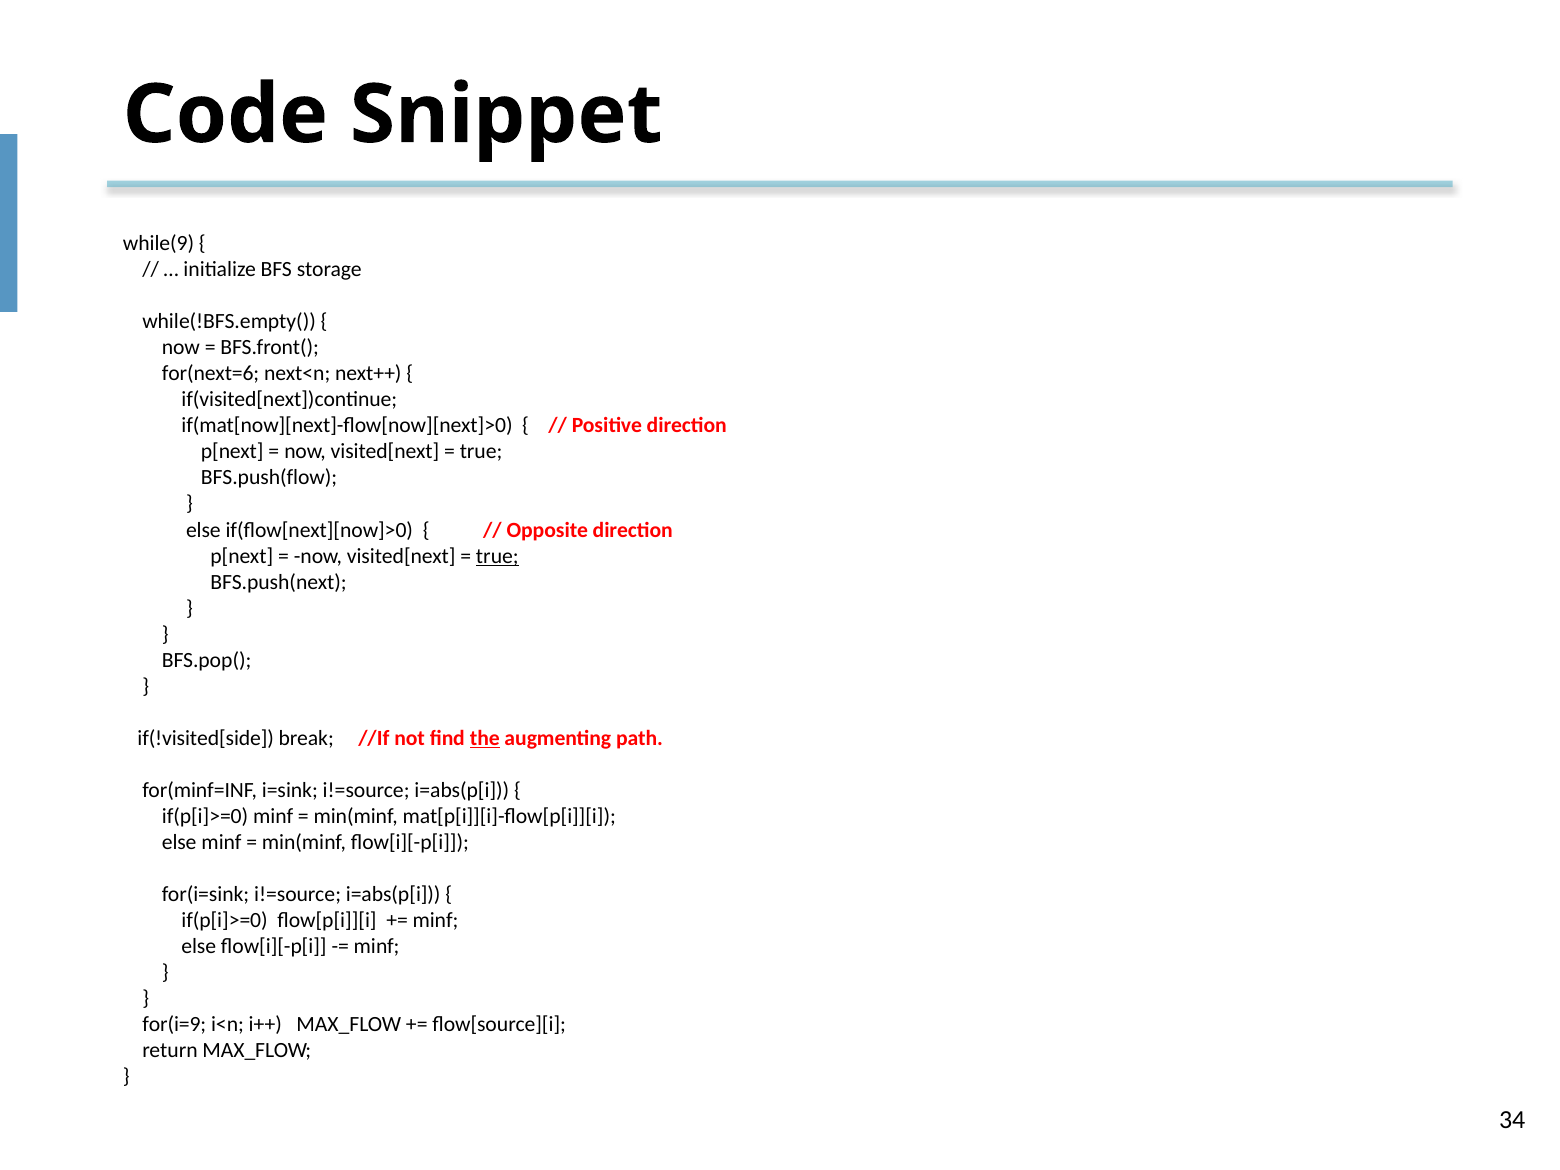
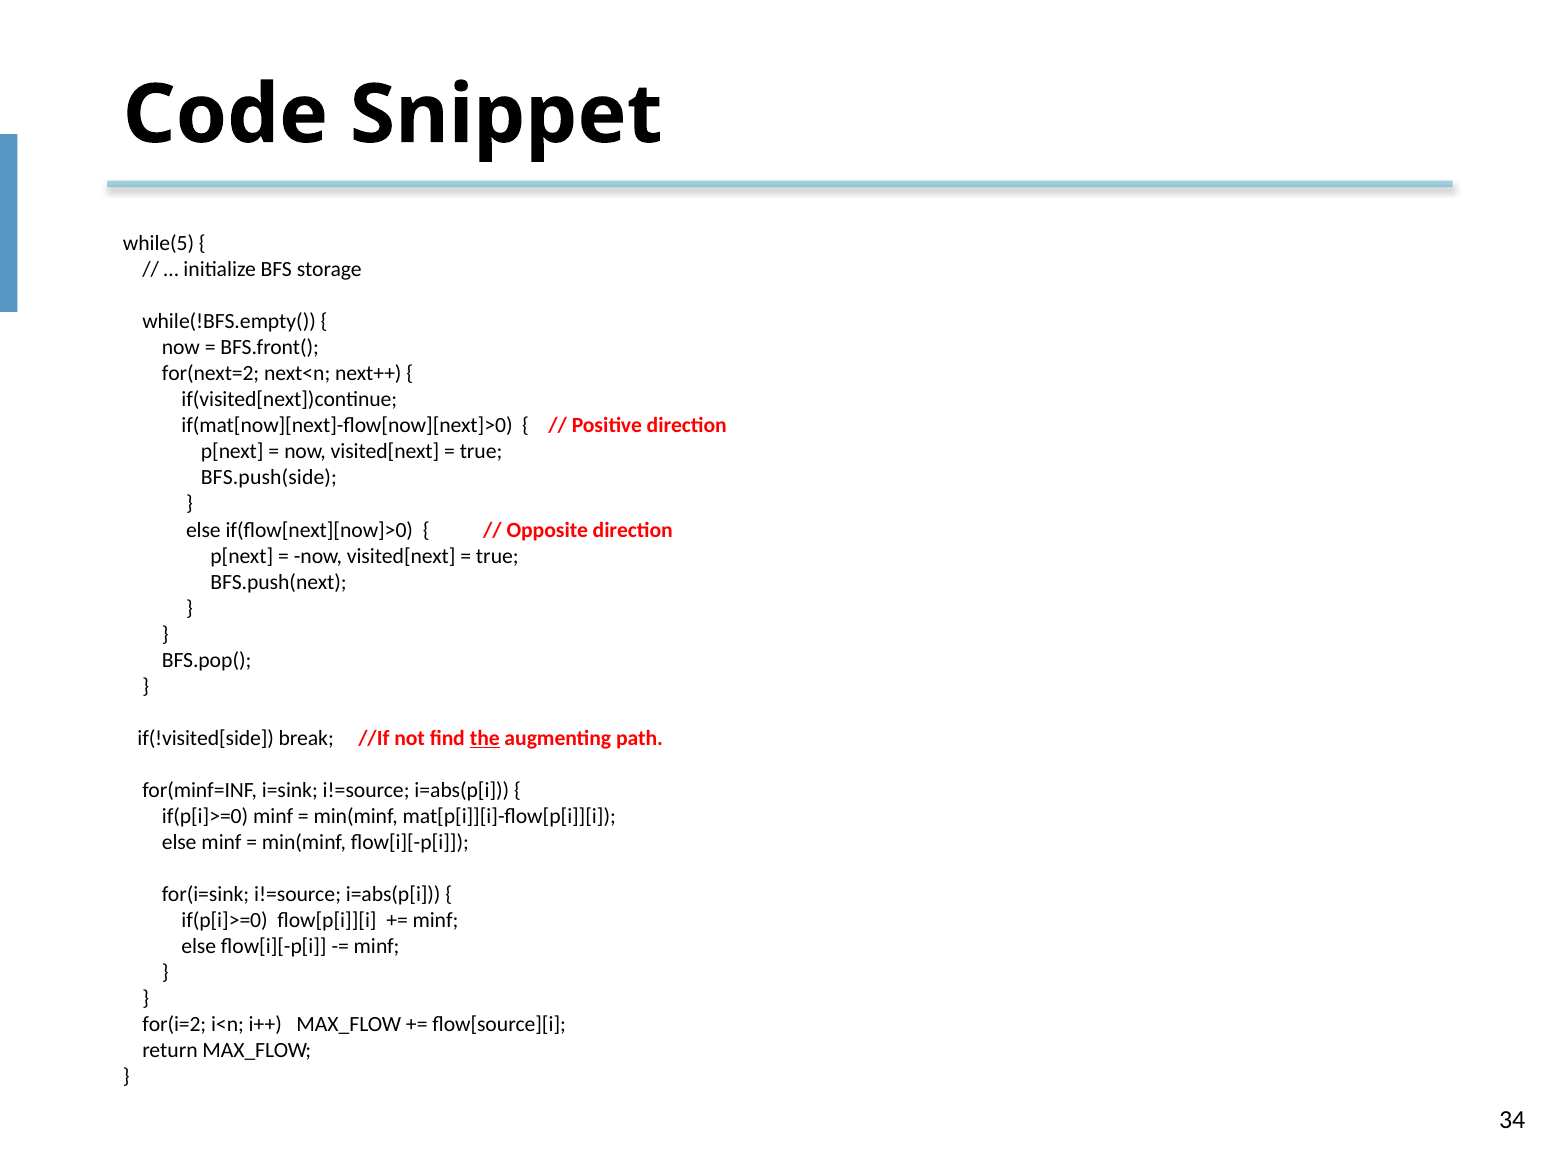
while(9: while(9 -> while(5 (159, 243)
for(next=6: for(next=6 -> for(next=2 (211, 374)
BFS.push(flow: BFS.push(flow -> BFS.push(side (269, 478)
true underline: present -> none (497, 556)
for(i=9: for(i=9 -> for(i=2 (174, 1025)
